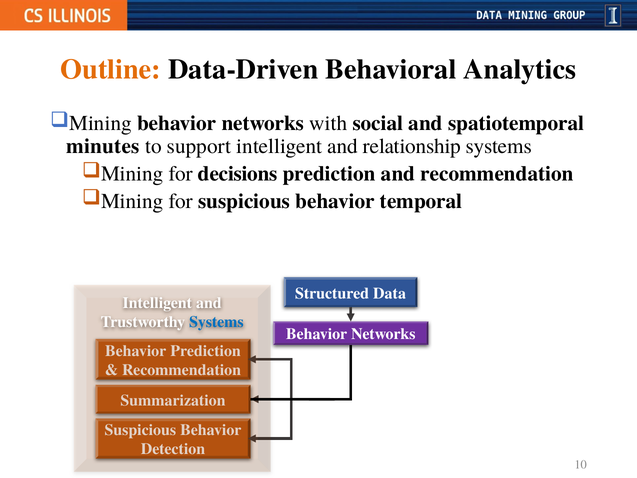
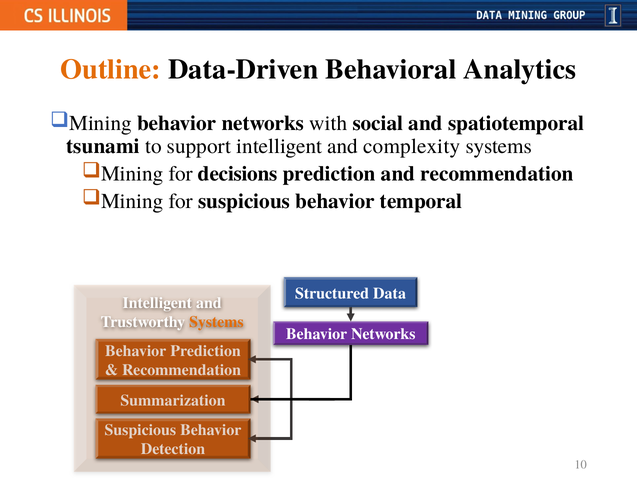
minutes: minutes -> tsunami (103, 146)
relationship: relationship -> complexity (412, 146)
Systems colour: blue -> orange (216, 322)
